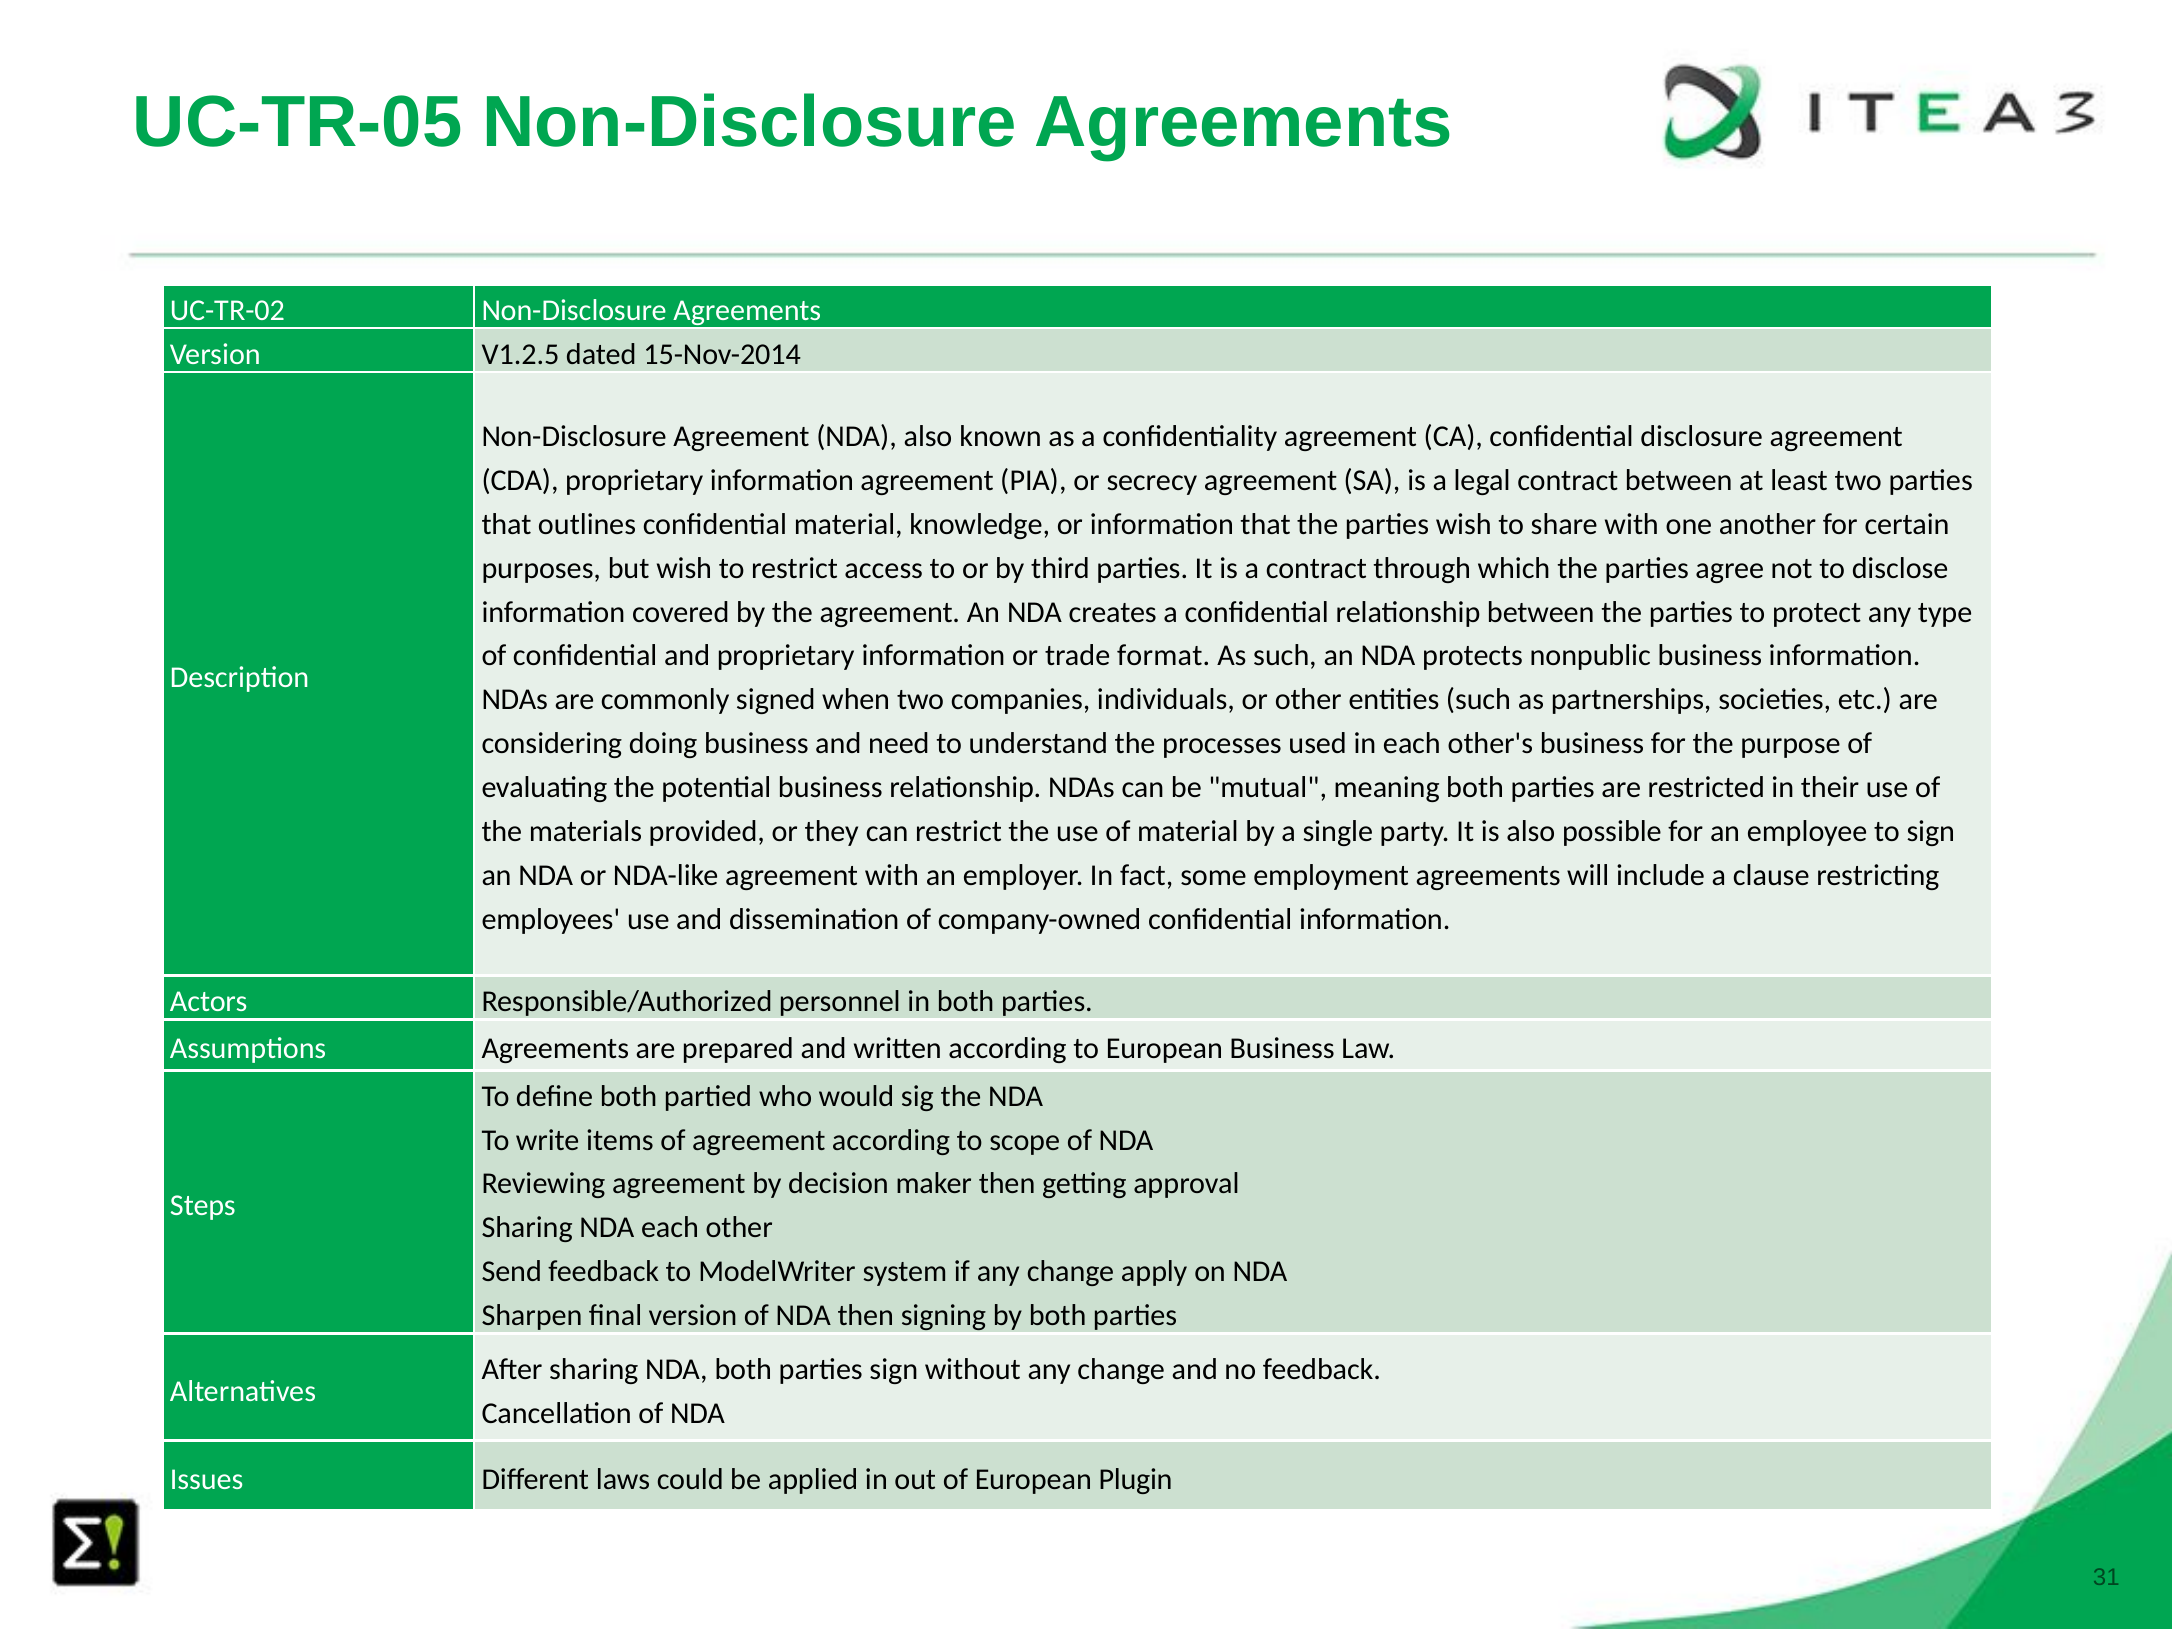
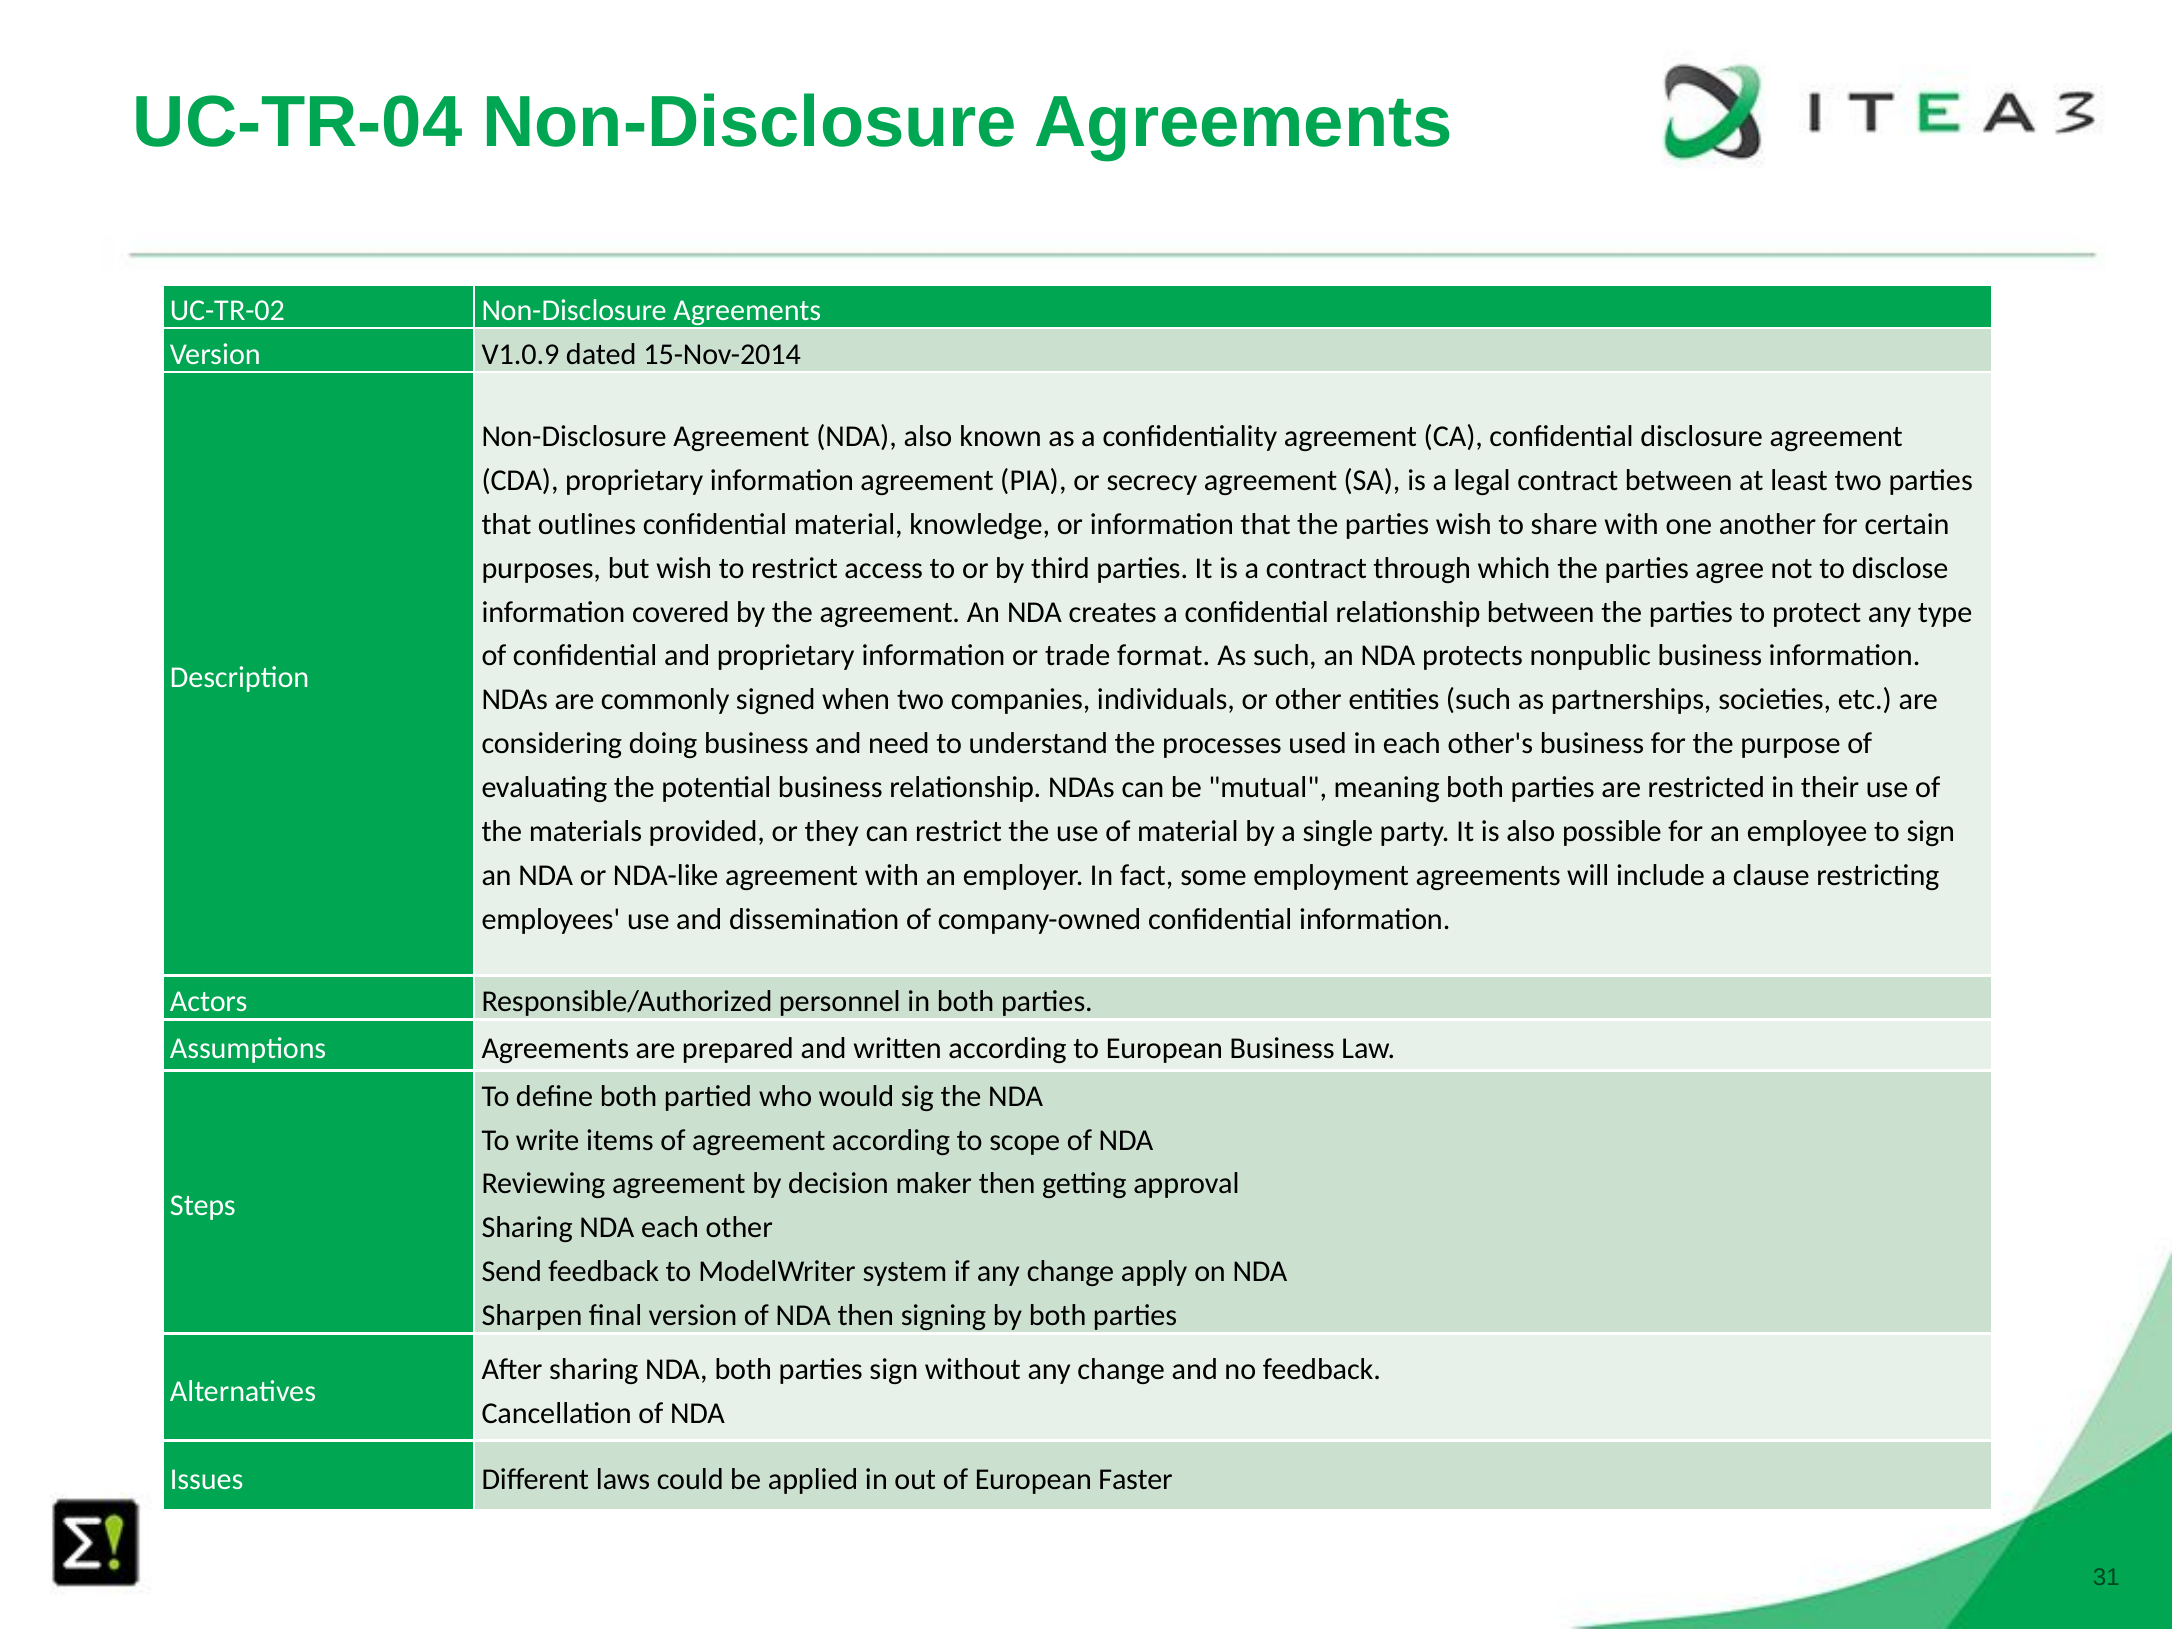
UC-TR-05: UC-TR-05 -> UC-TR-04 (298, 122)
V1.2.5: V1.2.5 -> V1.0.9 (520, 354)
Plugin: Plugin -> Faster (1136, 1479)
